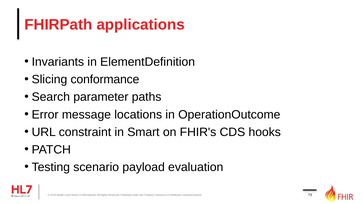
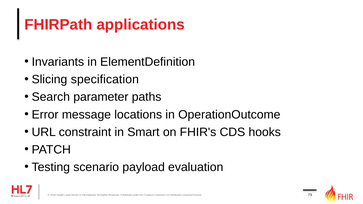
conformance: conformance -> specification (105, 80)
